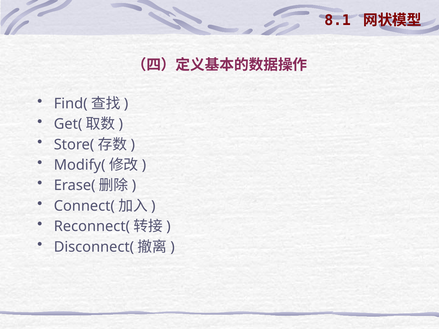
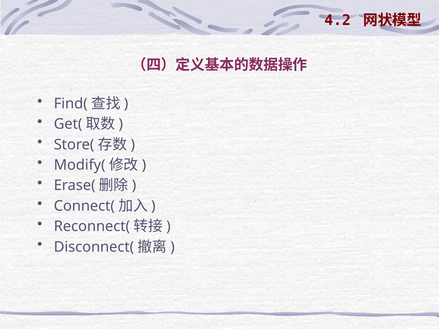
8.1: 8.1 -> 4.2 (338, 20)
